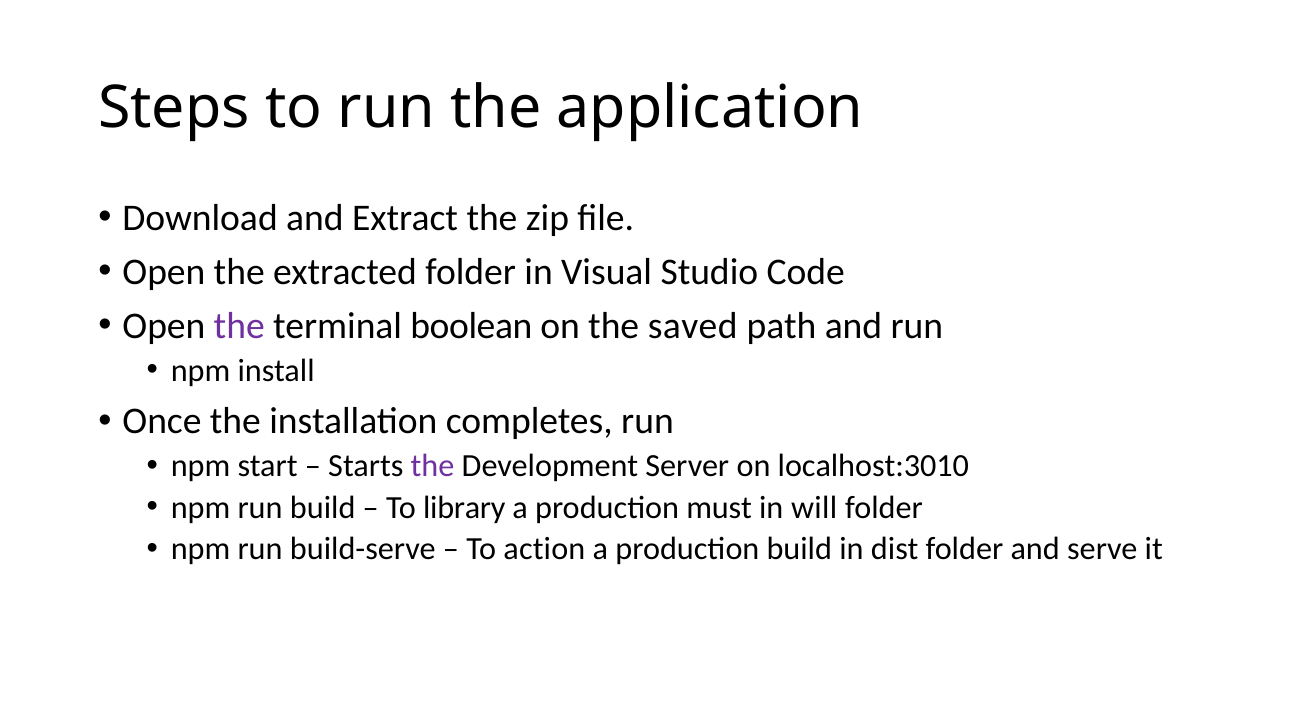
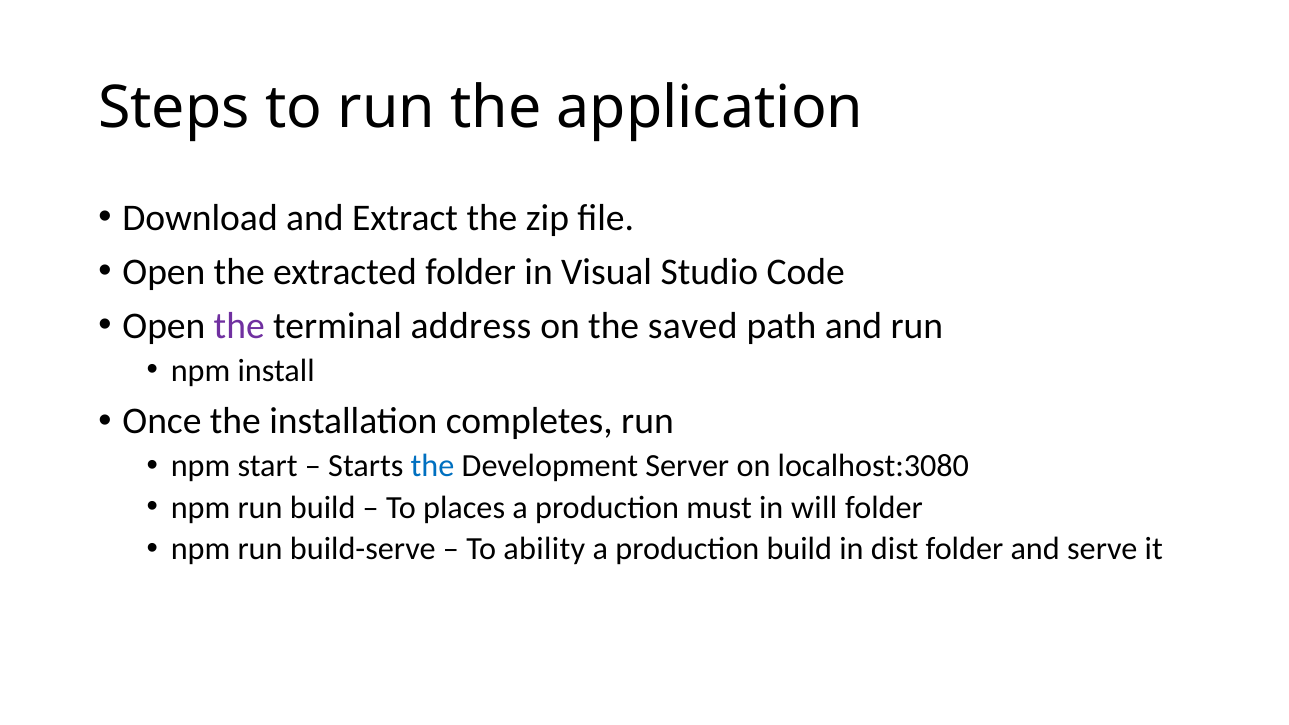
boolean: boolean -> address (471, 326)
the colour: purple -> blue (433, 466)
localhost:3010: localhost:3010 -> localhost:3080 (873, 466)
library: library -> places (464, 507)
action: action -> ability (544, 549)
